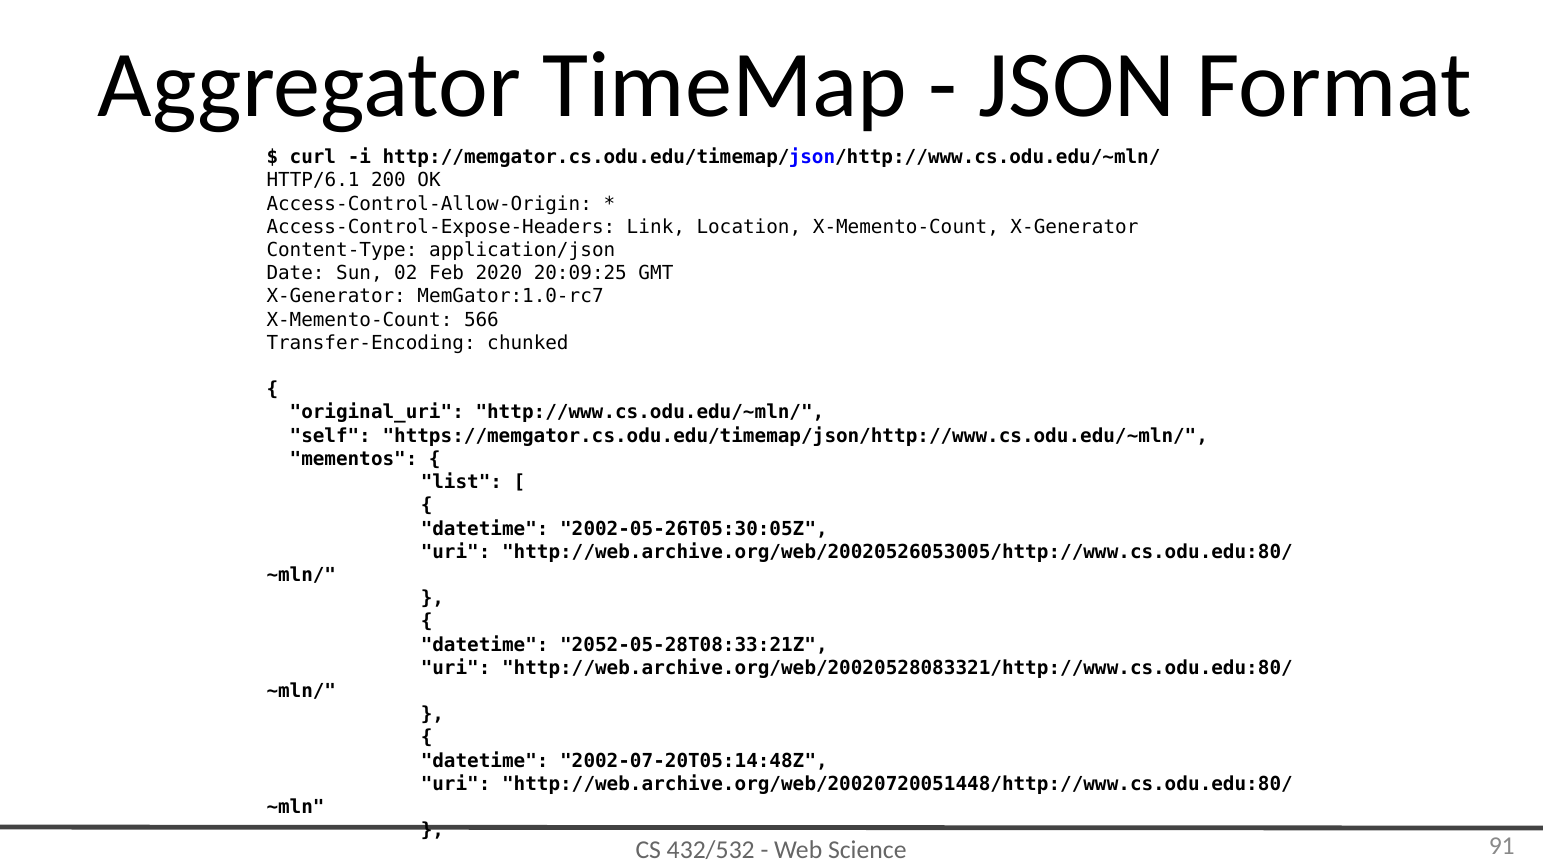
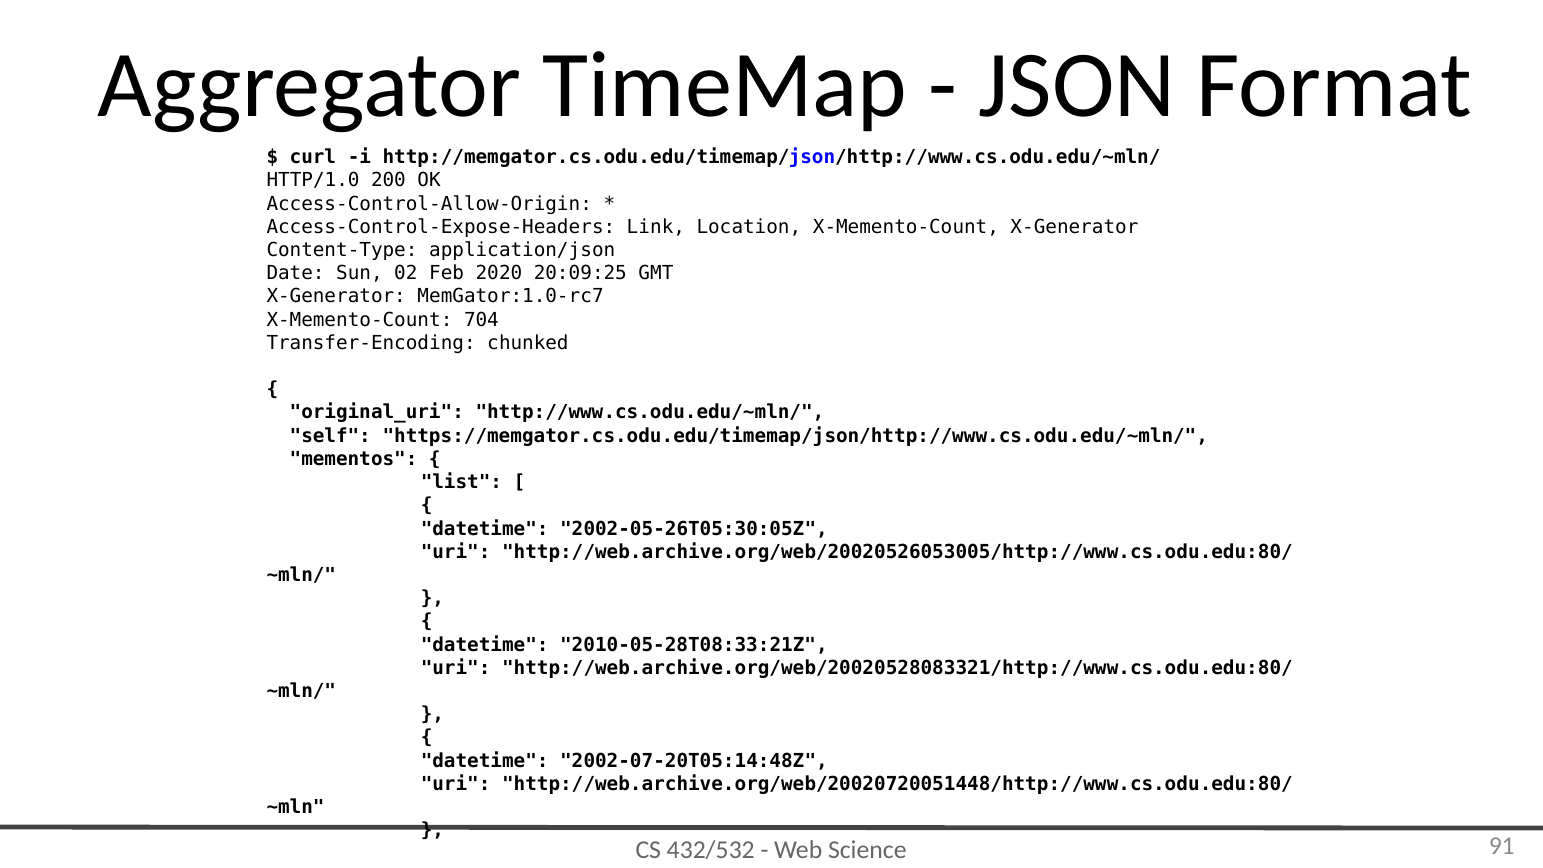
HTTP/6.1: HTTP/6.1 -> HTTP/1.0 (313, 181)
566: 566 -> 704 (481, 320)
2052-05-28T08:33:21Z: 2052-05-28T08:33:21Z -> 2010-05-28T08:33:21Z (694, 645)
